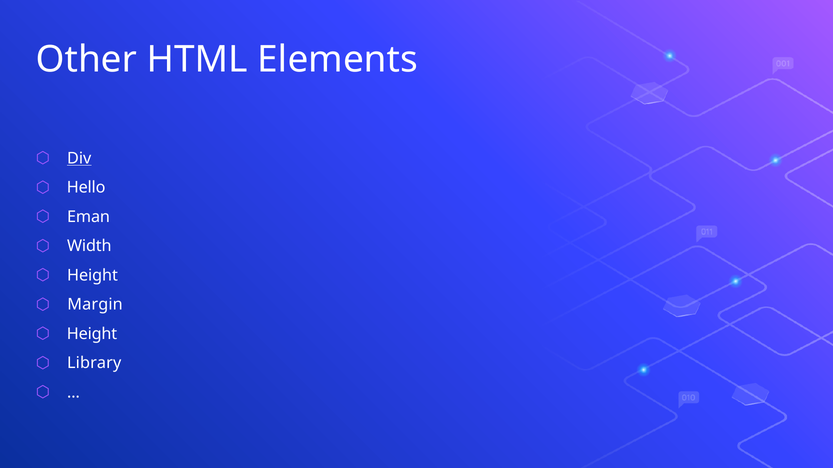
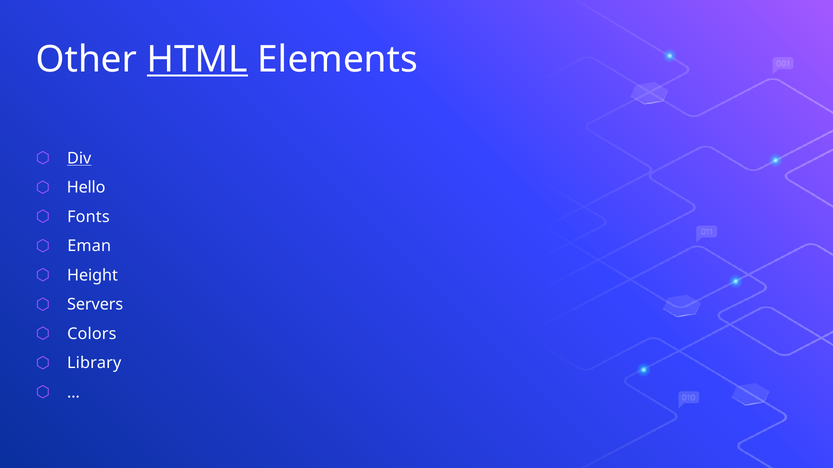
HTML underline: none -> present (197, 60)
Eman: Eman -> Fonts (88, 217)
Width: Width -> Eman (89, 246)
Margin: Margin -> Servers (95, 305)
Height: Height -> Colors (92, 334)
